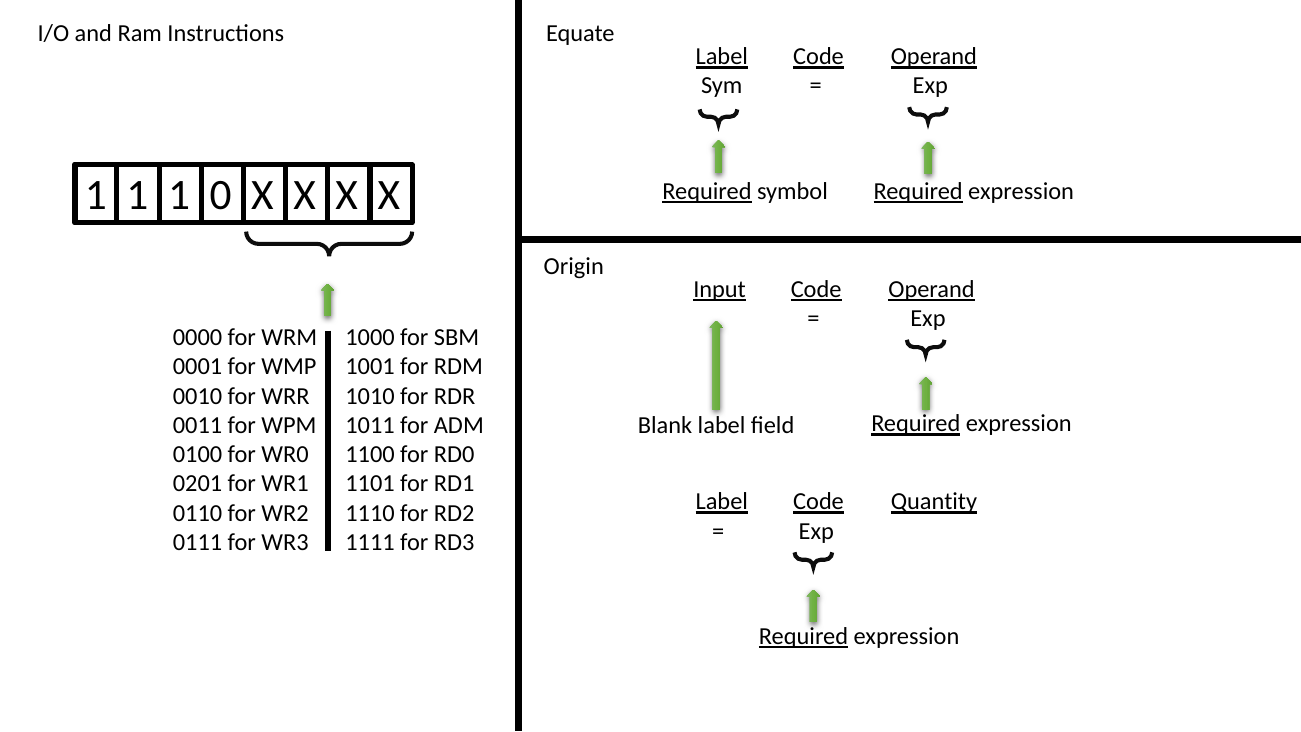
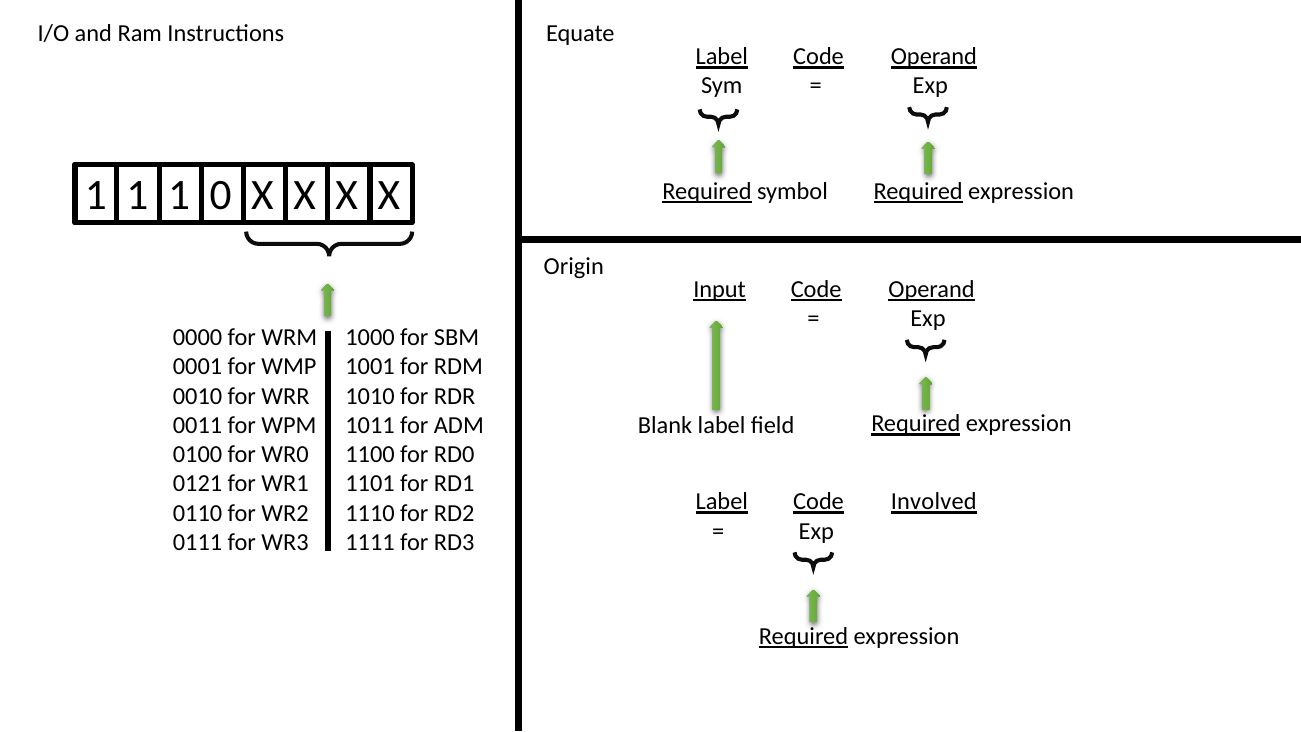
0201: 0201 -> 0121 (198, 484)
Quantity: Quantity -> Involved (934, 502)
